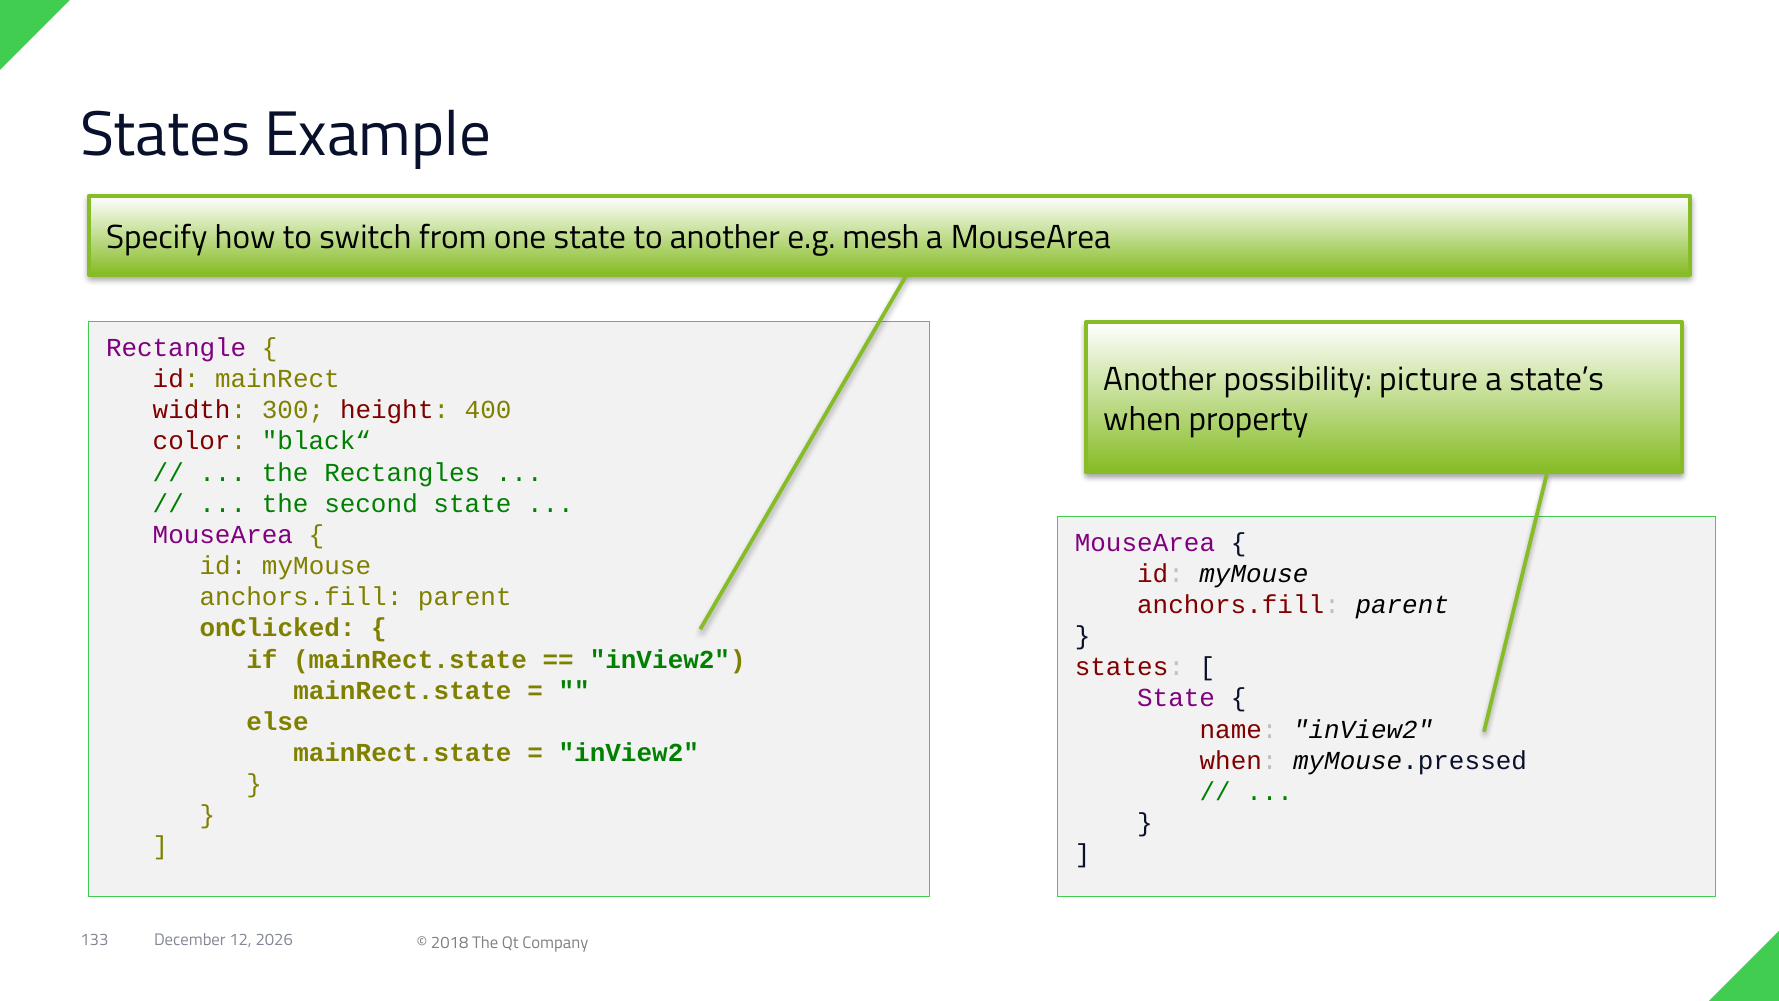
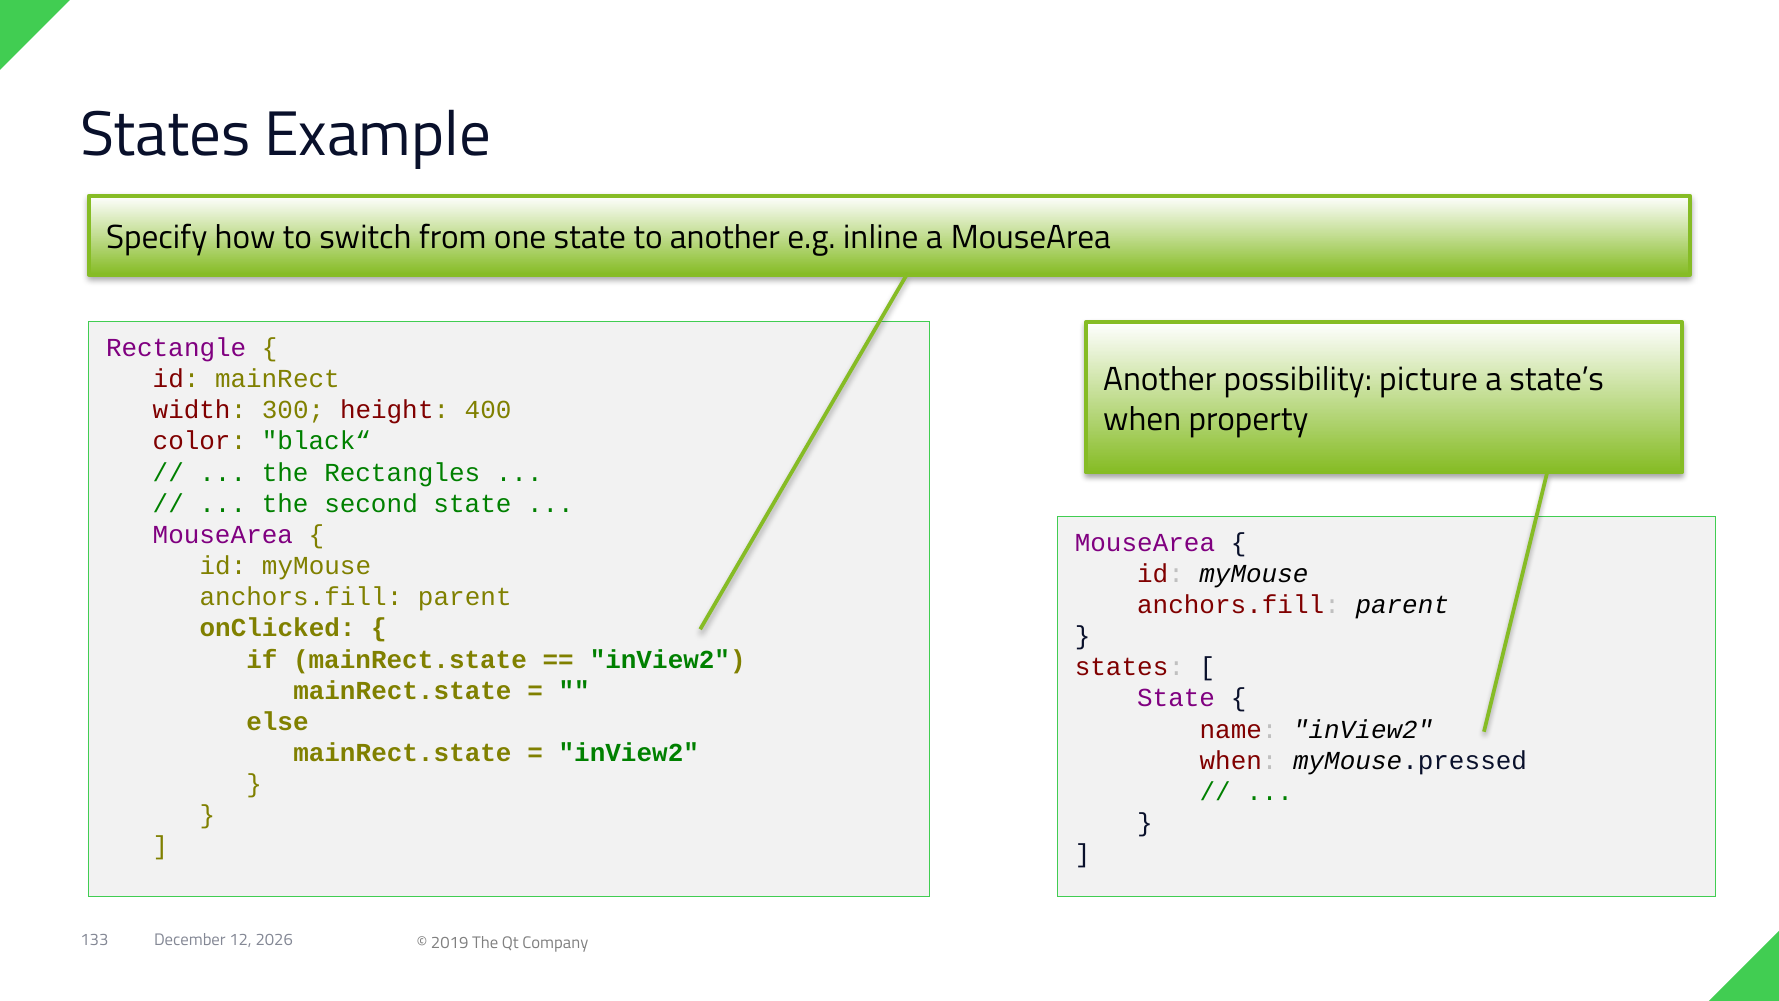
mesh: mesh -> inline (881, 237)
2018: 2018 -> 2019 (450, 943)
